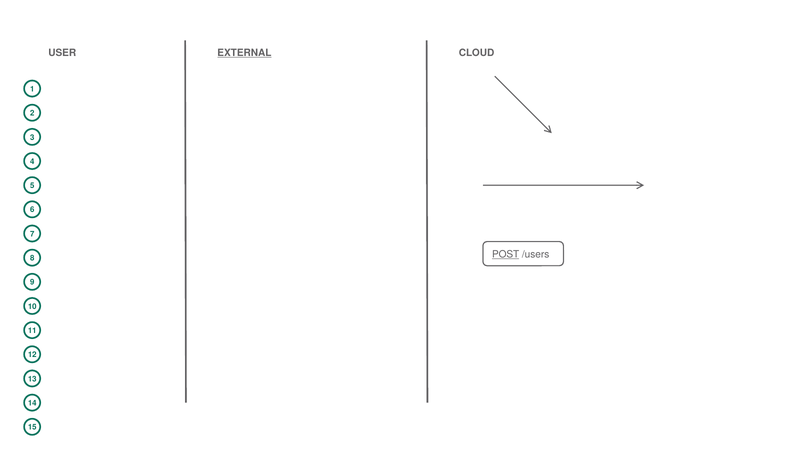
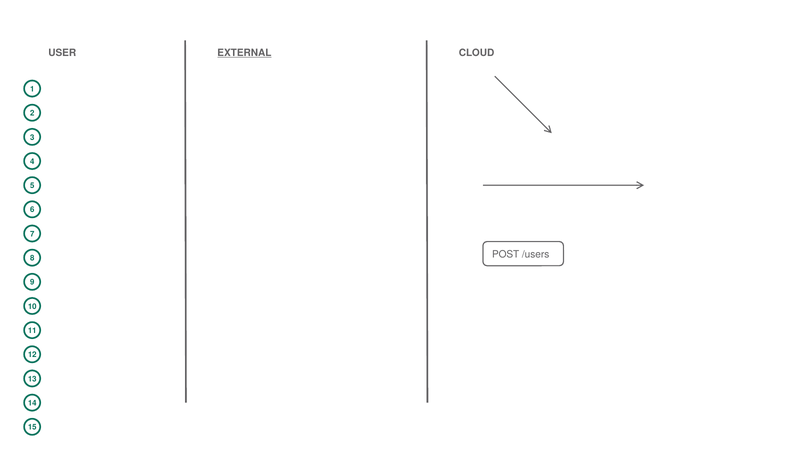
POST underline: present -> none (506, 254)
